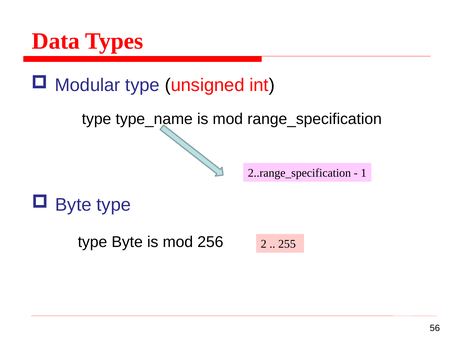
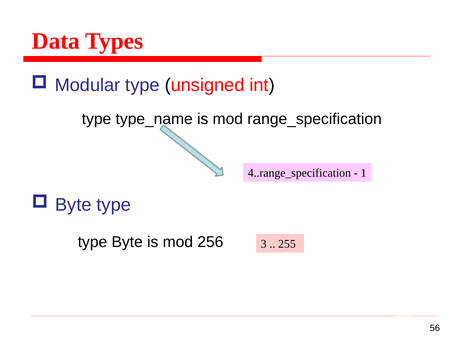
2..range_specification: 2..range_specification -> 4..range_specification (299, 173)
2: 2 -> 3 (264, 244)
